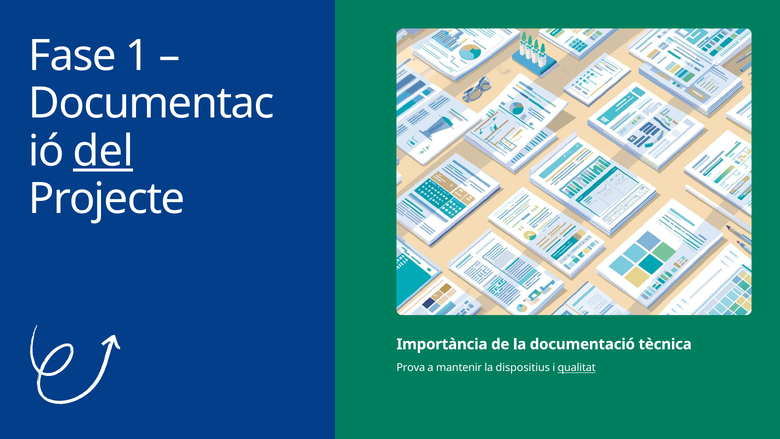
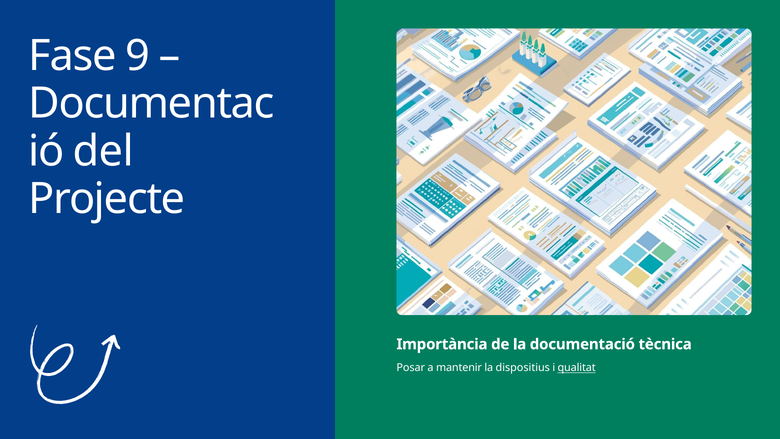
1: 1 -> 9 (138, 56)
del underline: present -> none (103, 151)
Prova: Prova -> Posar (411, 368)
